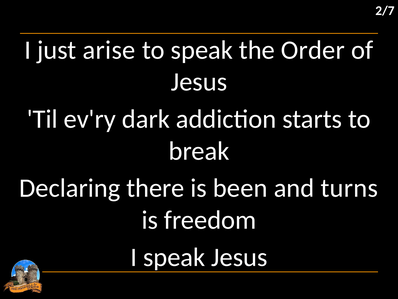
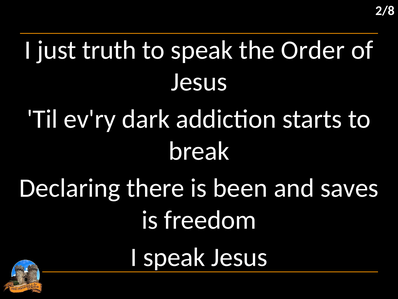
2/7: 2/7 -> 2/8 (385, 11)
arise: arise -> truth (109, 50)
turns: turns -> saves (349, 188)
